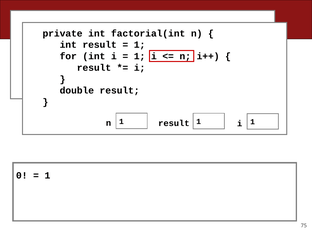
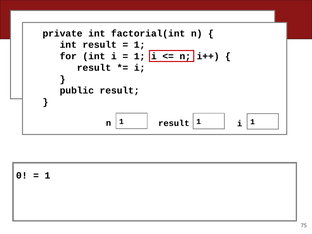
double: double -> public (77, 91)
